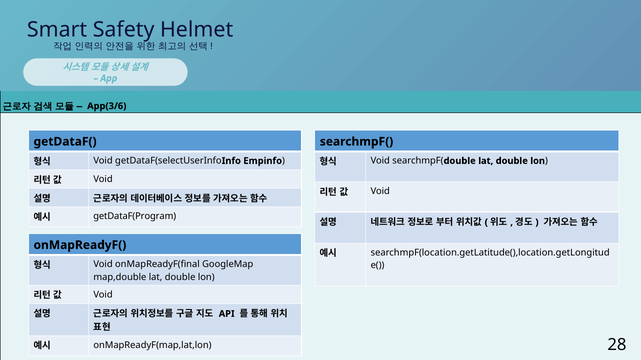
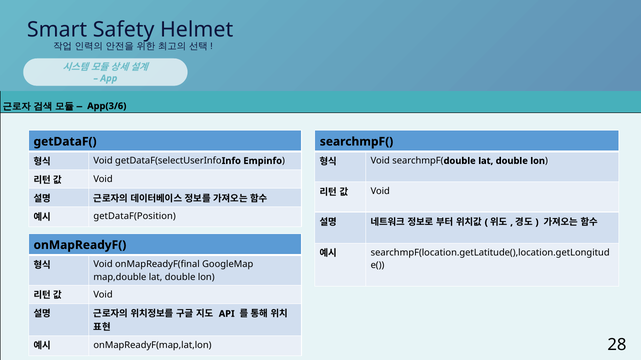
getDataF(Program: getDataF(Program -> getDataF(Position (135, 216)
